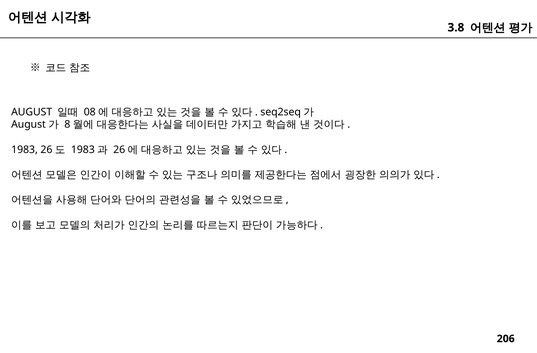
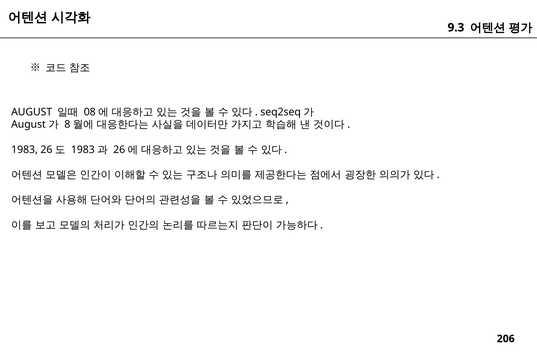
3.8: 3.8 -> 9.3 (456, 28)
